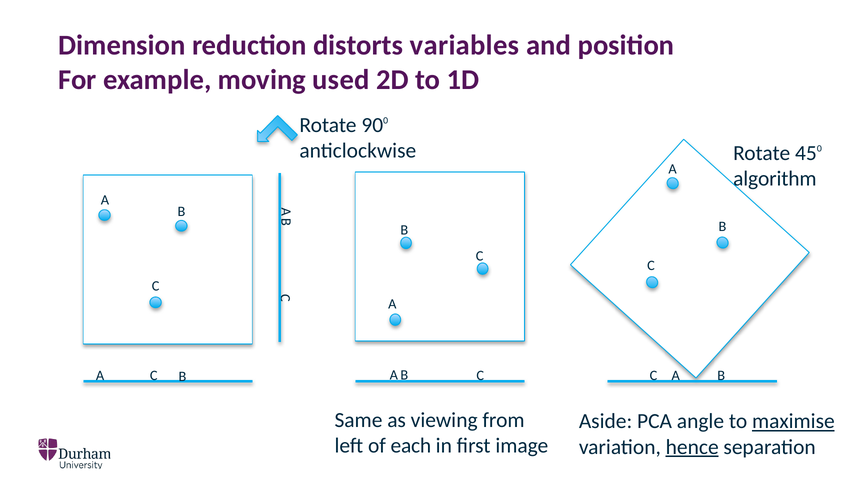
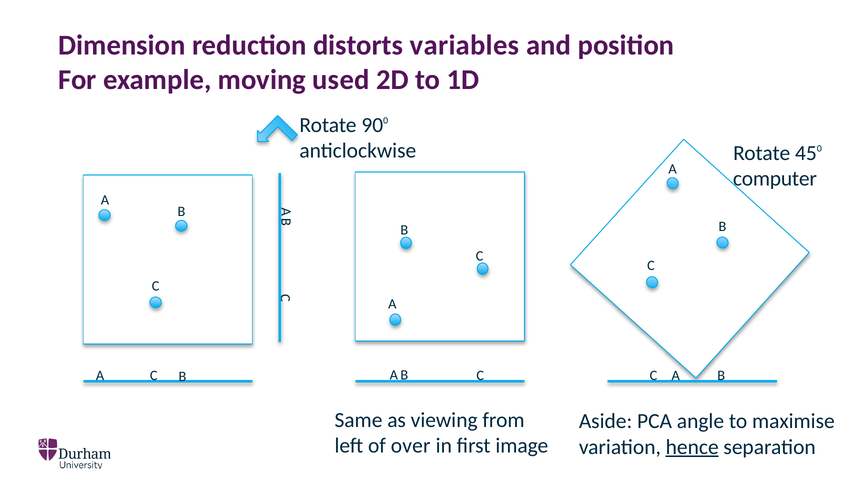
algorithm: algorithm -> computer (775, 179)
maximise underline: present -> none (793, 422)
each: each -> over (411, 446)
